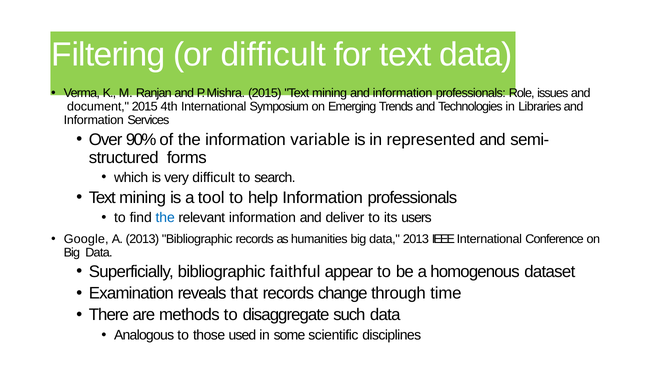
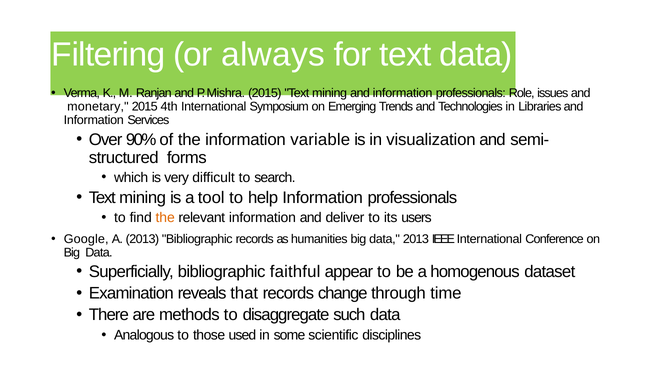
or difficult: difficult -> always (273, 55)
document: document -> monetary (98, 107)
represented: represented -> visualization (431, 140)
the colour: blue -> orange (165, 218)
